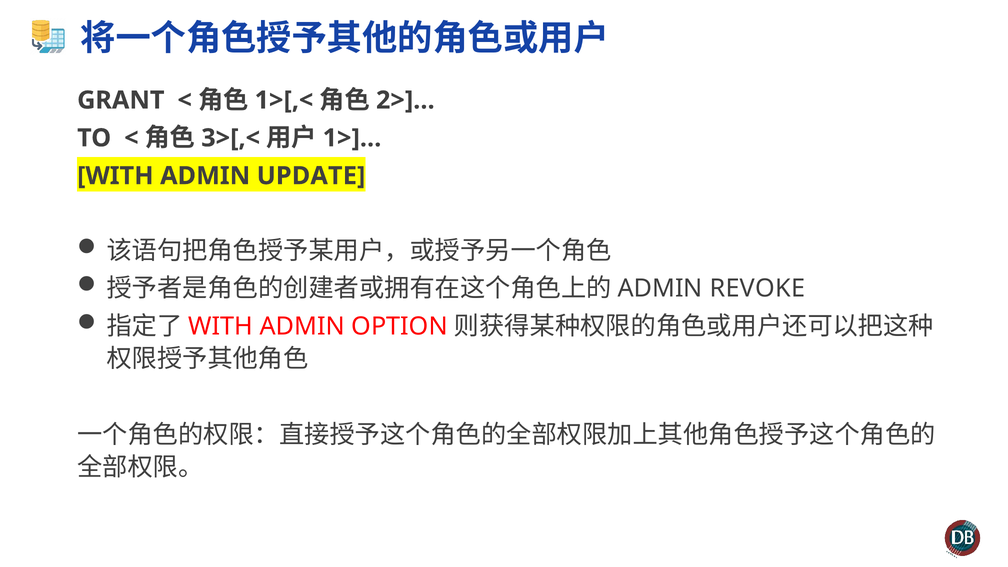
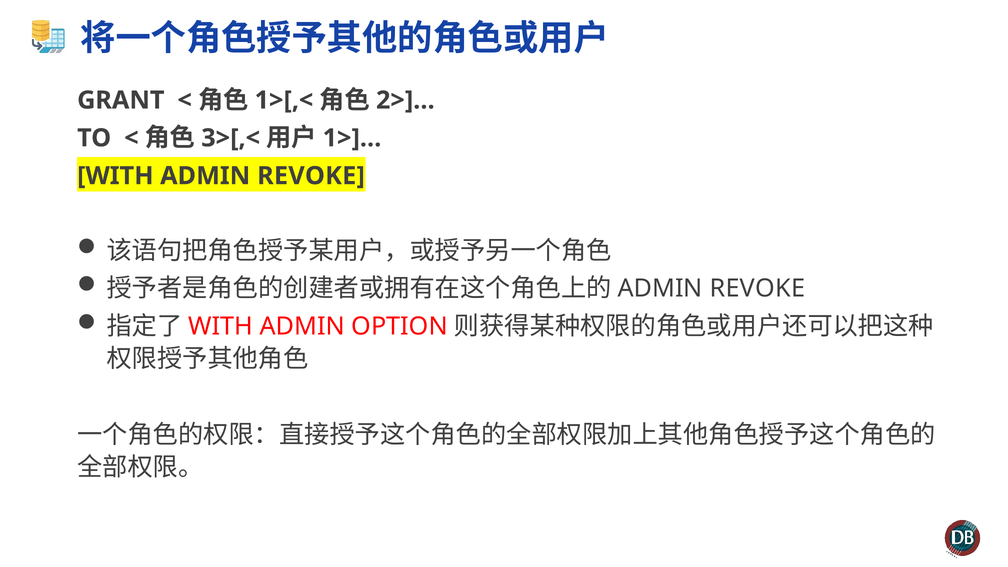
WITH ADMIN UPDATE: UPDATE -> REVOKE (311, 176)
